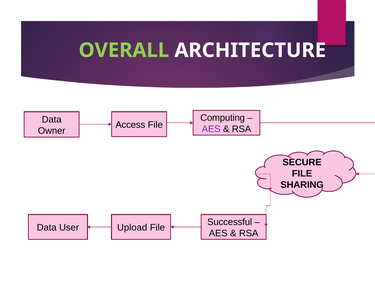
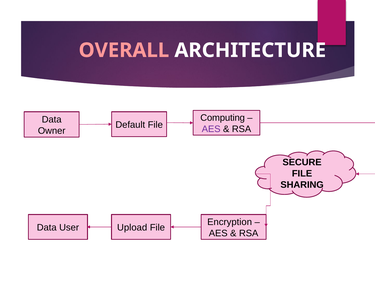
OVERALL colour: light green -> pink (124, 50)
Access: Access -> Default (130, 125)
Successful: Successful -> Encryption (230, 222)
